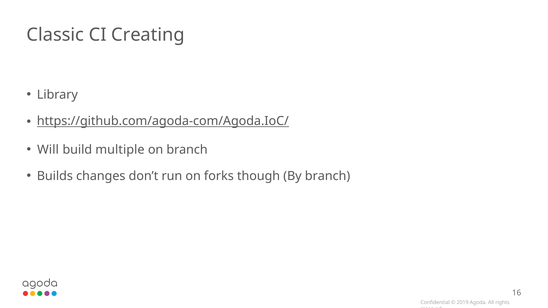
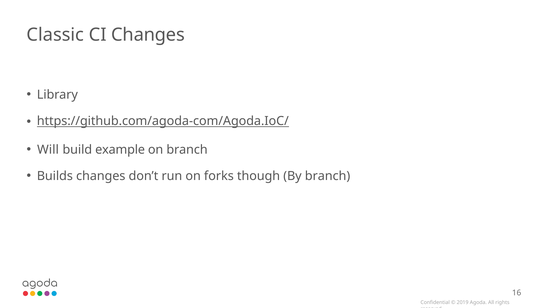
CI Creating: Creating -> Changes (148, 35)
multiple: multiple -> example (120, 150)
